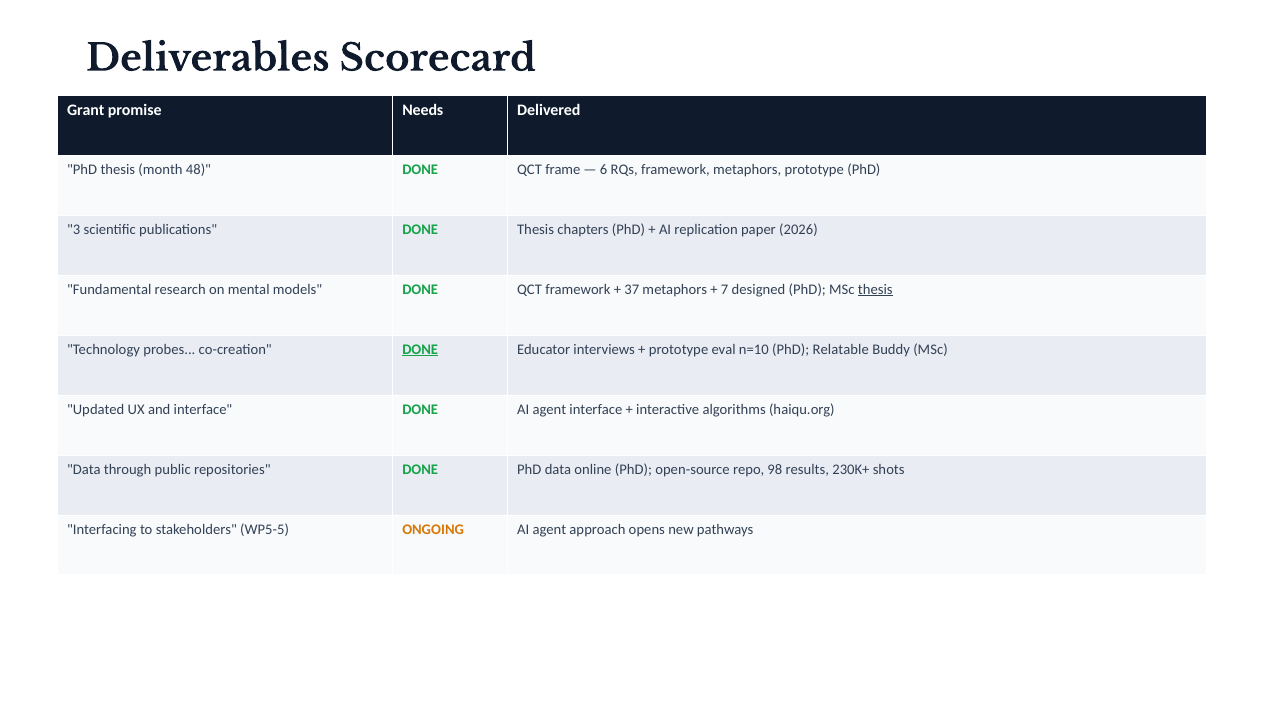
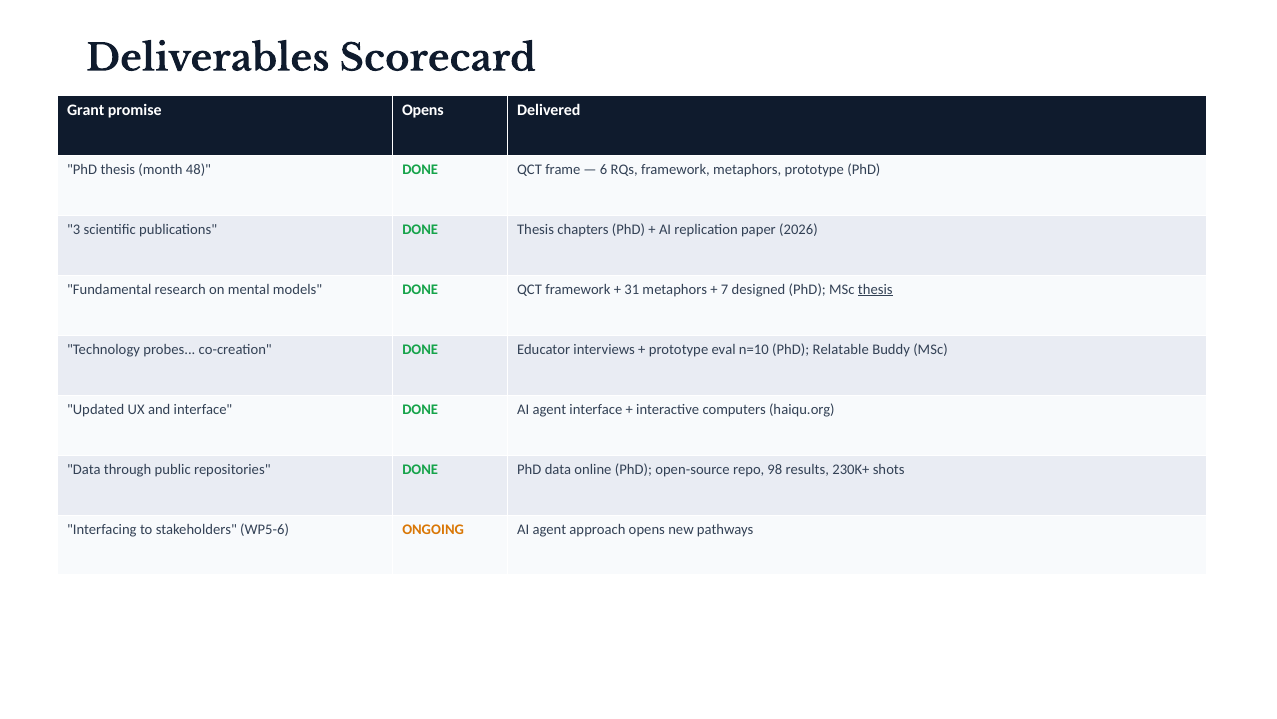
promise Needs: Needs -> Opens (423, 110)
37: 37 -> 31 (632, 289)
DONE underline: present -> none (420, 349)
algorithms: algorithms -> computers (734, 409)
WP5-5: WP5-5 -> WP5-6 (265, 529)
